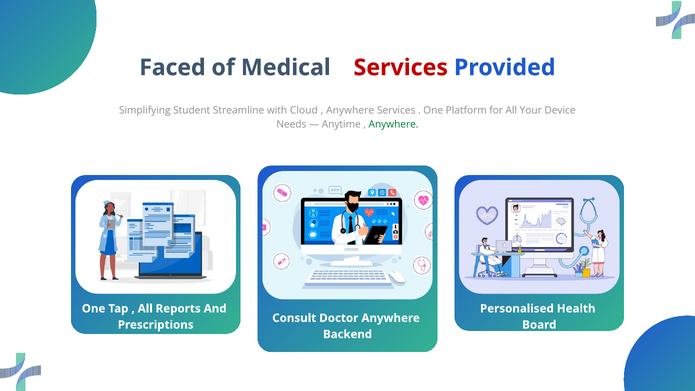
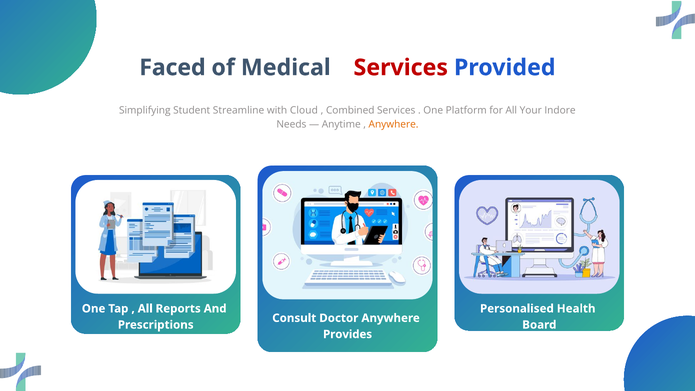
Anywhere: Anywhere -> Combined (350, 110)
Device: Device -> Indore (560, 110)
Anywhere colour: green -> orange (394, 125)
Backend: Backend -> Provides (348, 334)
